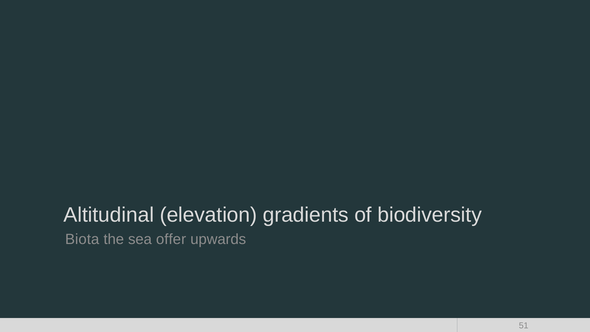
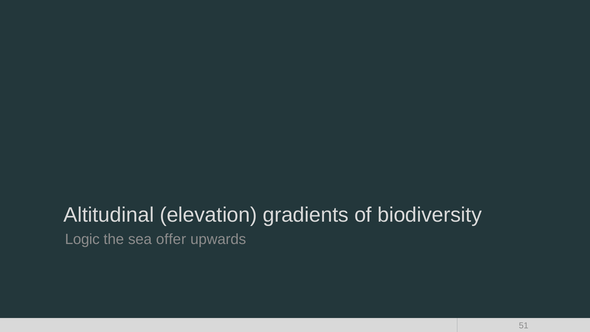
Biota: Biota -> Logic (82, 239)
